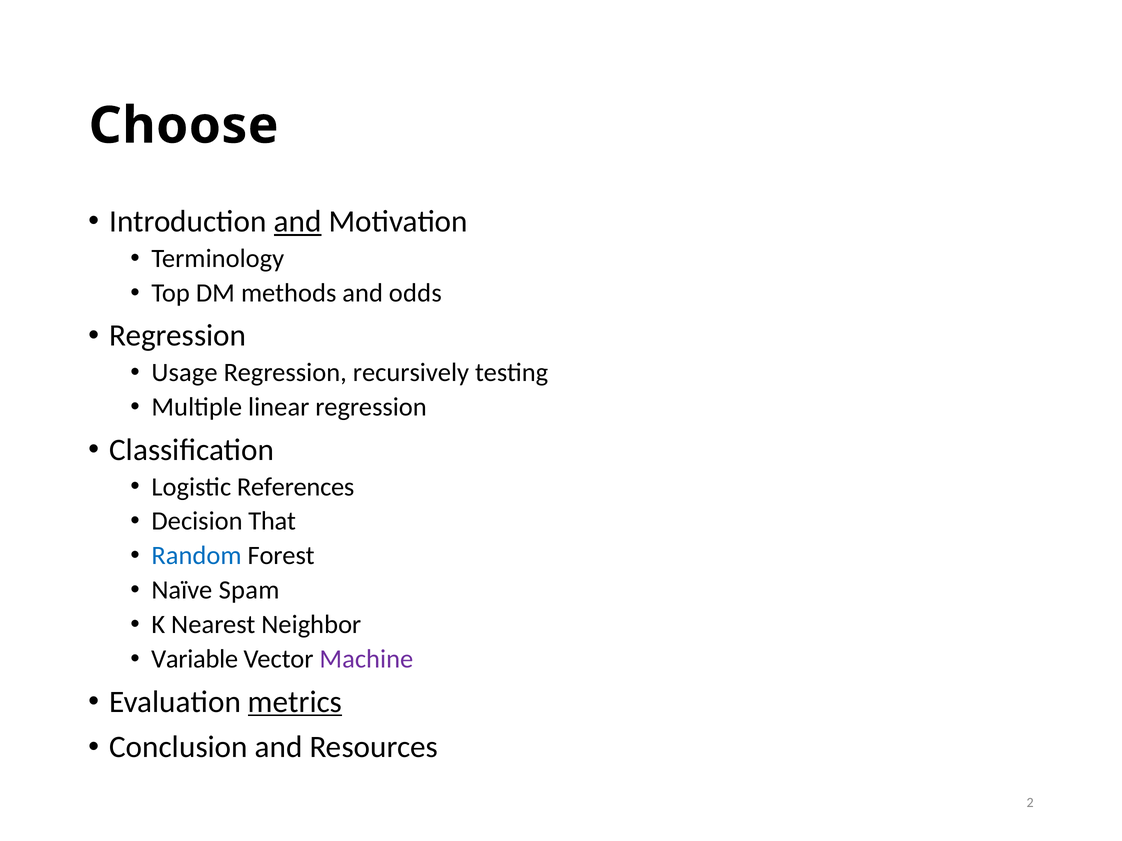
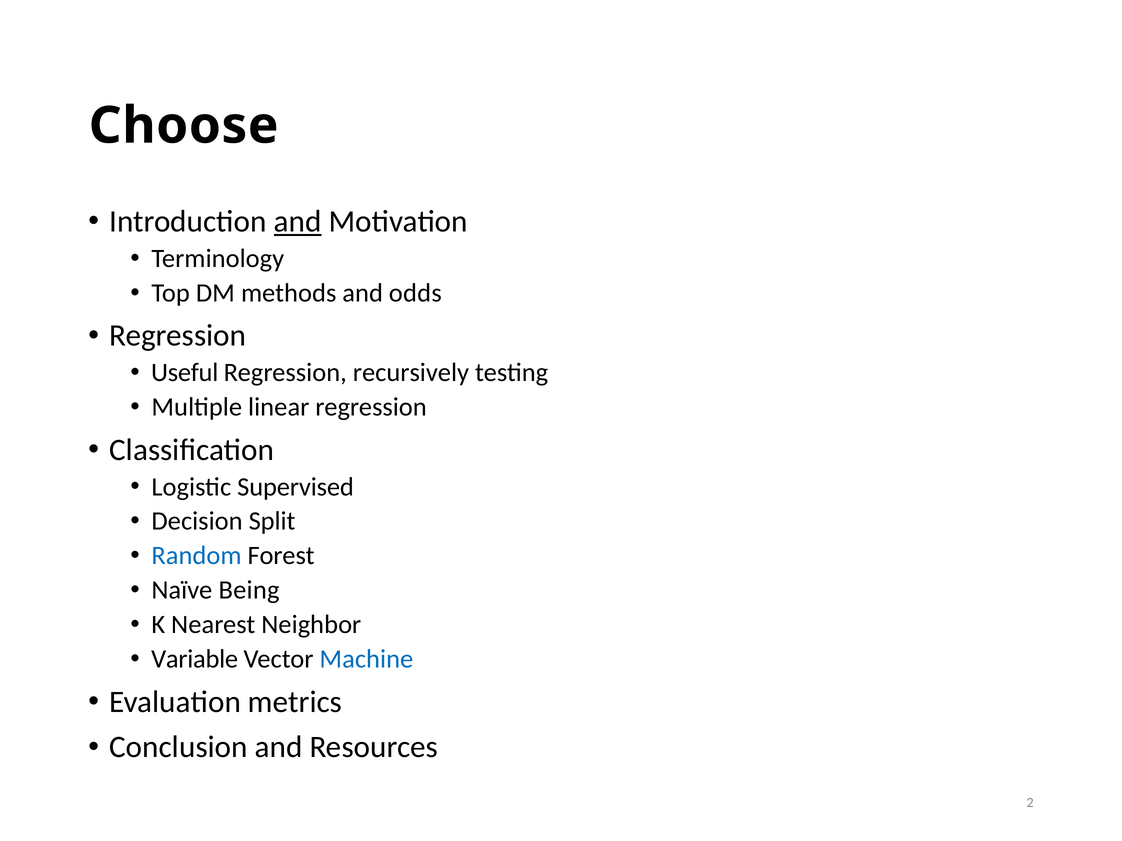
Usage: Usage -> Useful (185, 373)
References: References -> Supervised (296, 487)
That: That -> Split (272, 522)
Spam: Spam -> Being (249, 590)
Machine colour: purple -> blue (366, 659)
metrics underline: present -> none (295, 702)
